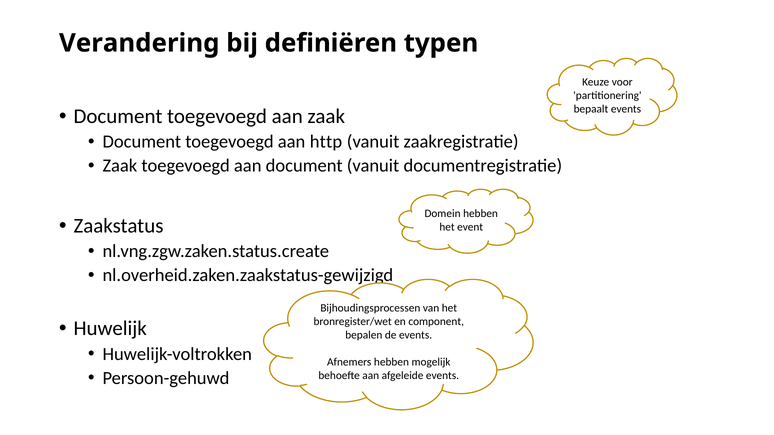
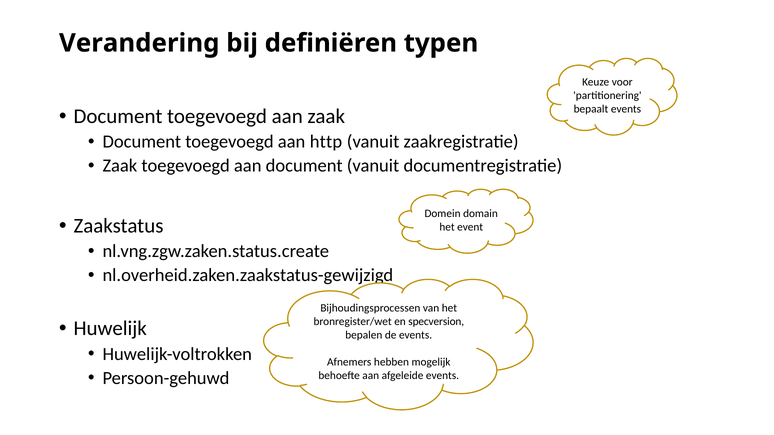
Domein hebben: hebben -> domain (481, 214)
component: component -> specversion (436, 322)
